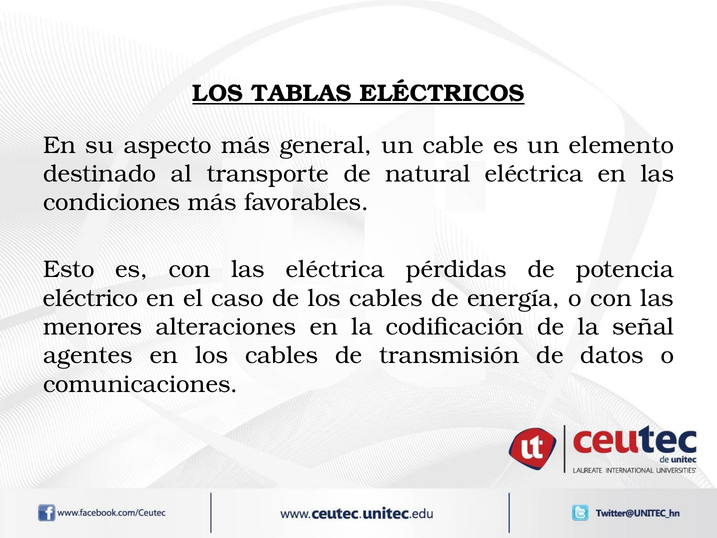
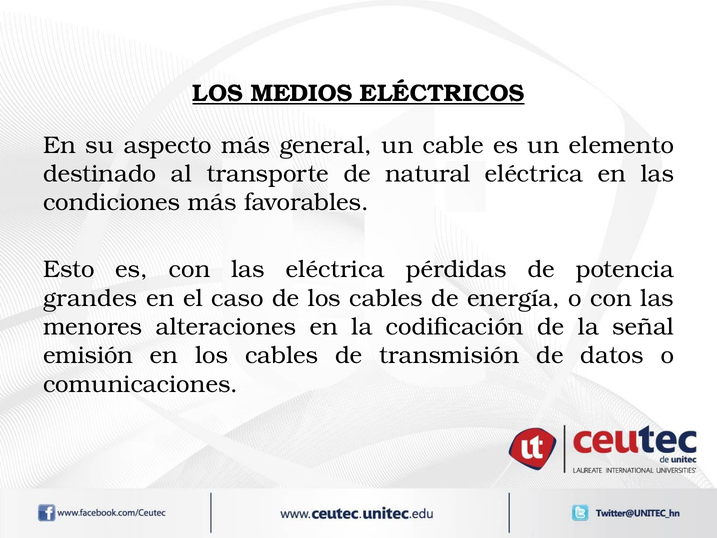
TABLAS: TABLAS -> MEDIOS (302, 94)
eléctrico: eléctrico -> grandes (90, 298)
agentes: agentes -> emisión (88, 355)
